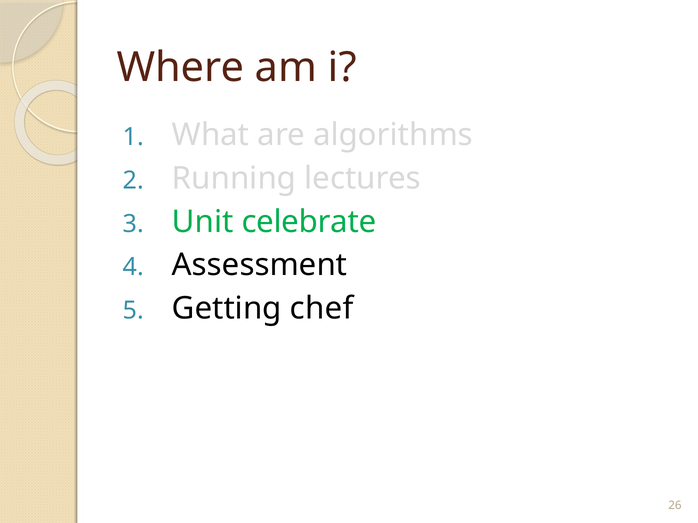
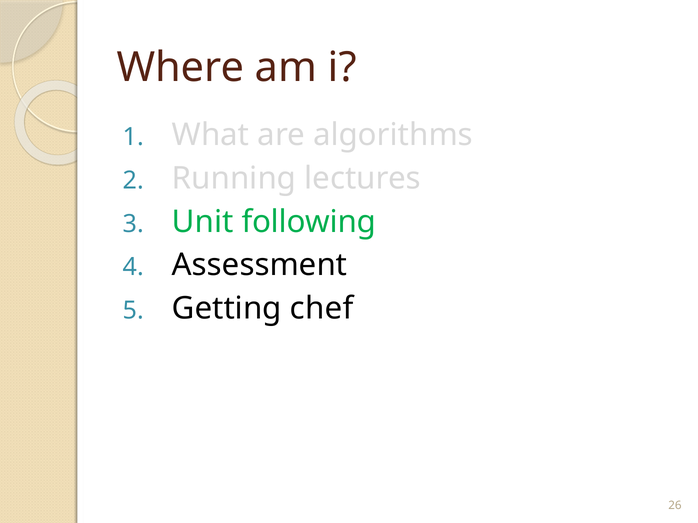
celebrate: celebrate -> following (309, 222)
